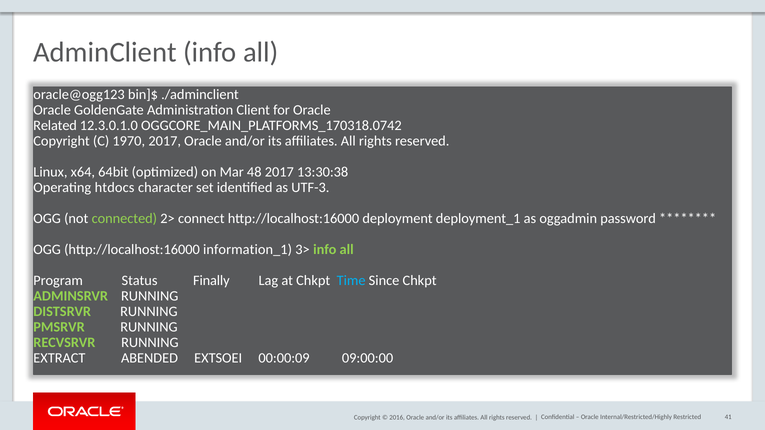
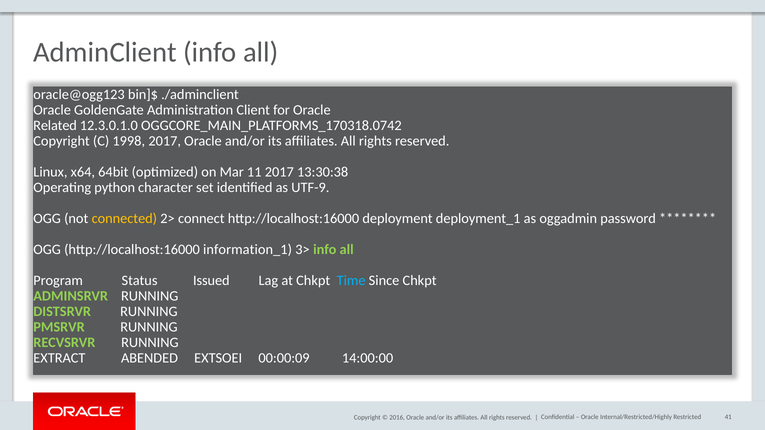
1970: 1970 -> 1998 (129, 141)
48: 48 -> 11 (254, 172)
htdocs: htdocs -> python (115, 188)
UTF-3: UTF-3 -> UTF-9 (310, 188)
connected colour: light green -> yellow (124, 219)
Finally: Finally -> Issued (211, 281)
09:00:00: 09:00:00 -> 14:00:00 (368, 358)
